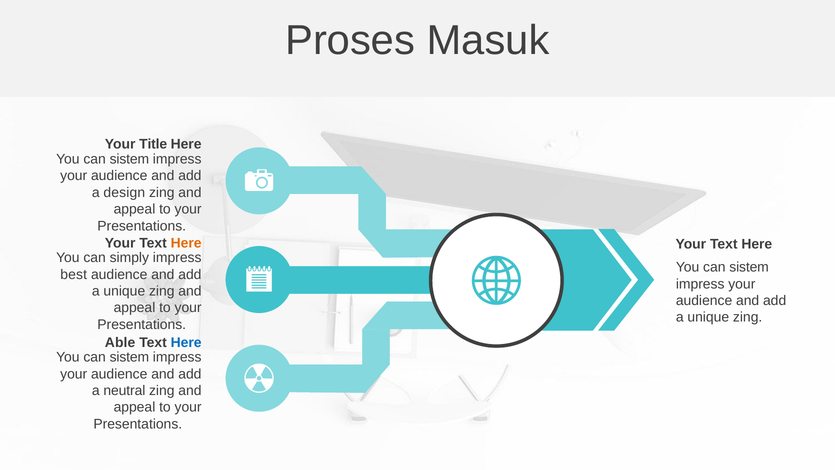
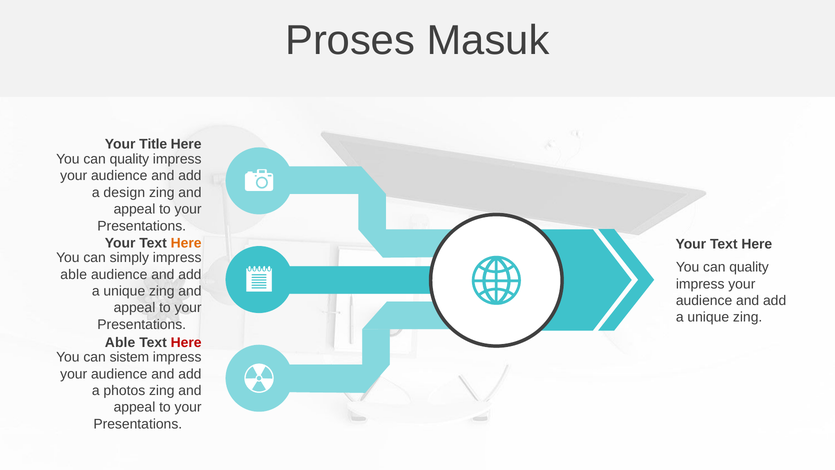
sistem: sistem -> quality (129, 159)
sistem: sistem -> quality (749, 267)
best: best -> able (74, 274)
Here colour: blue -> red (186, 342)
neutral: neutral -> photos (124, 390)
